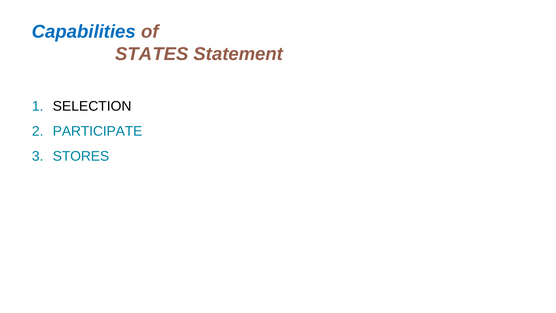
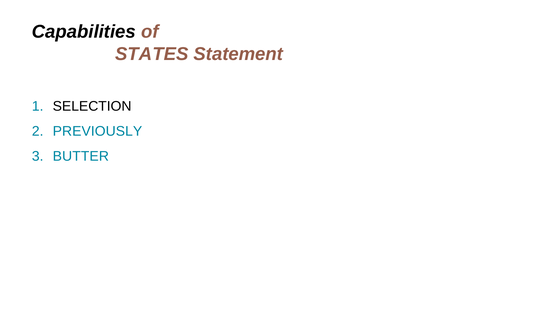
Capabilities colour: blue -> black (84, 32)
PARTICIPATE: PARTICIPATE -> PREVIOUSLY (97, 131)
STORES: STORES -> BUTTER (81, 156)
